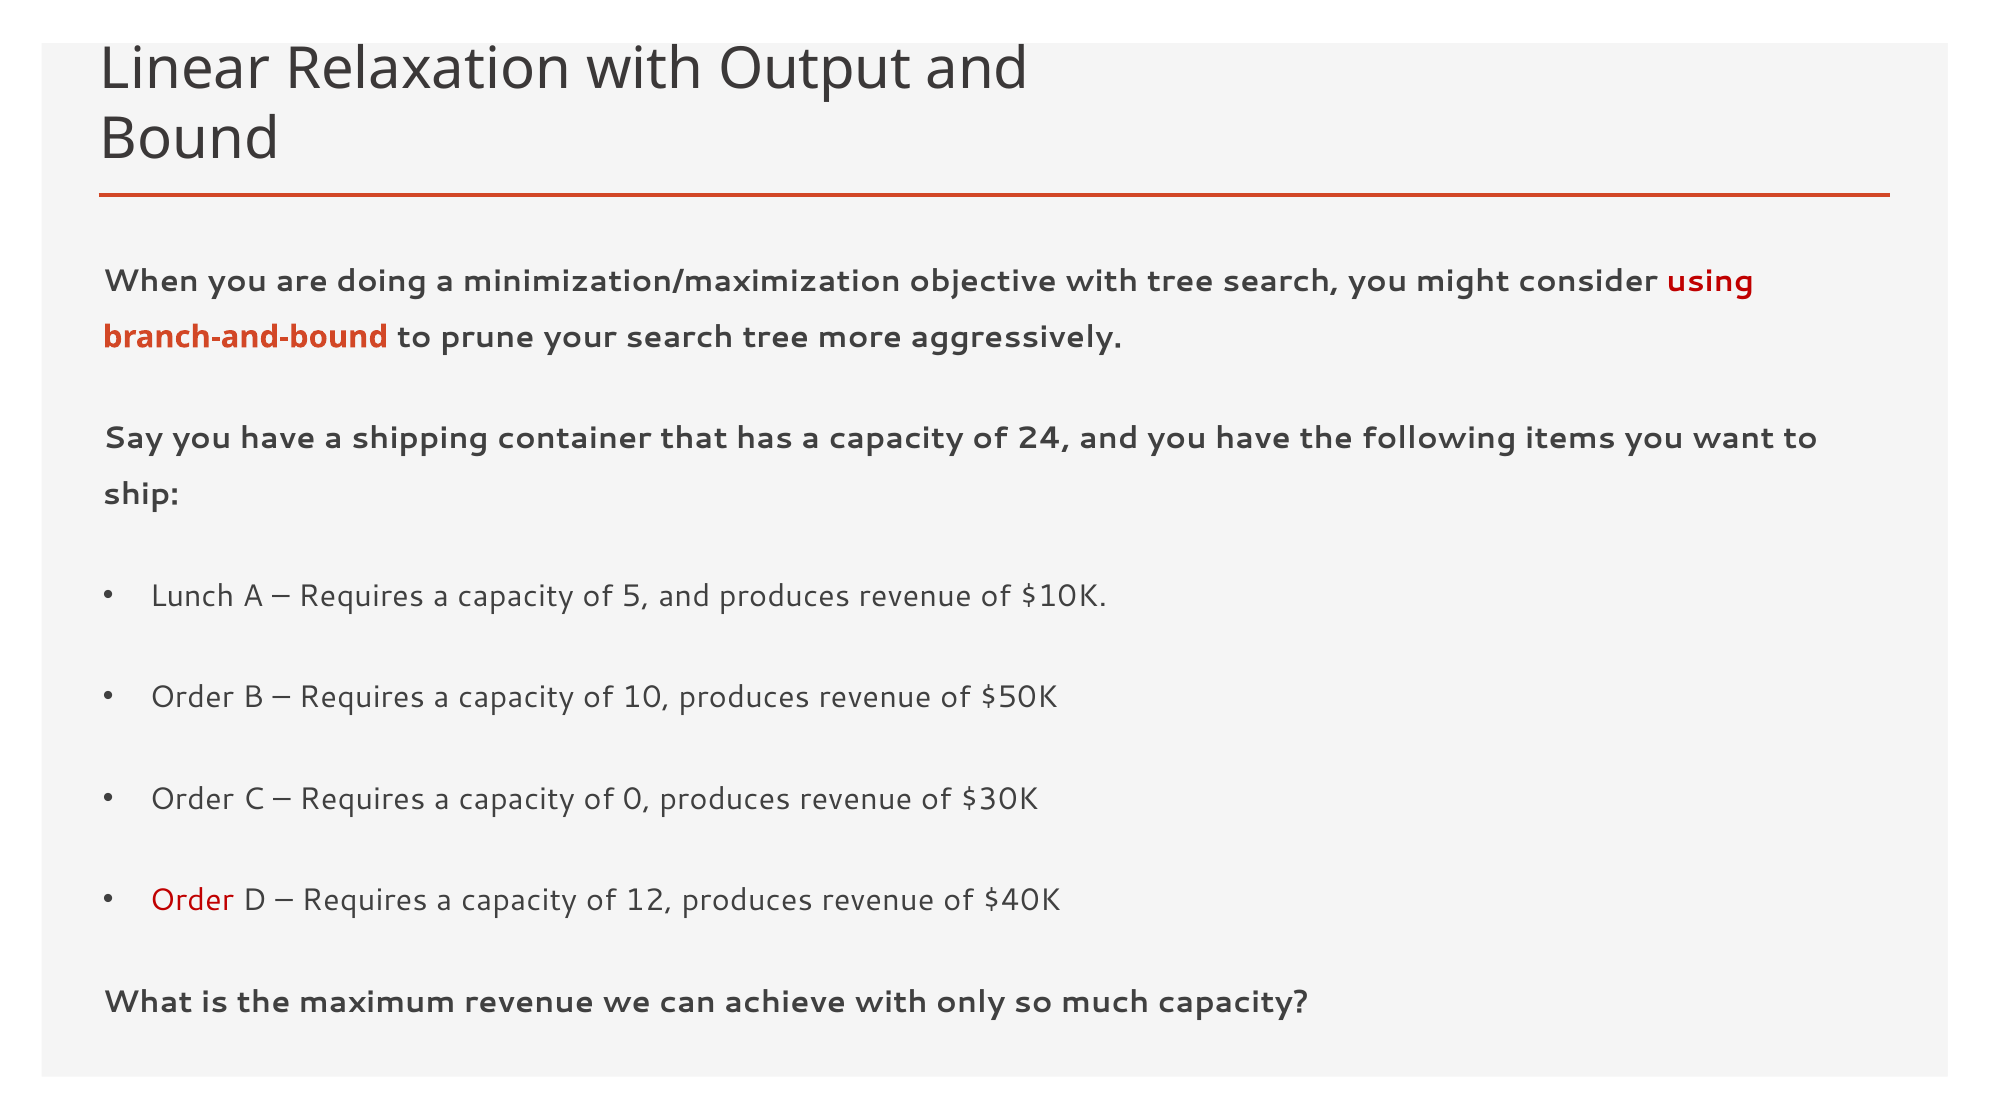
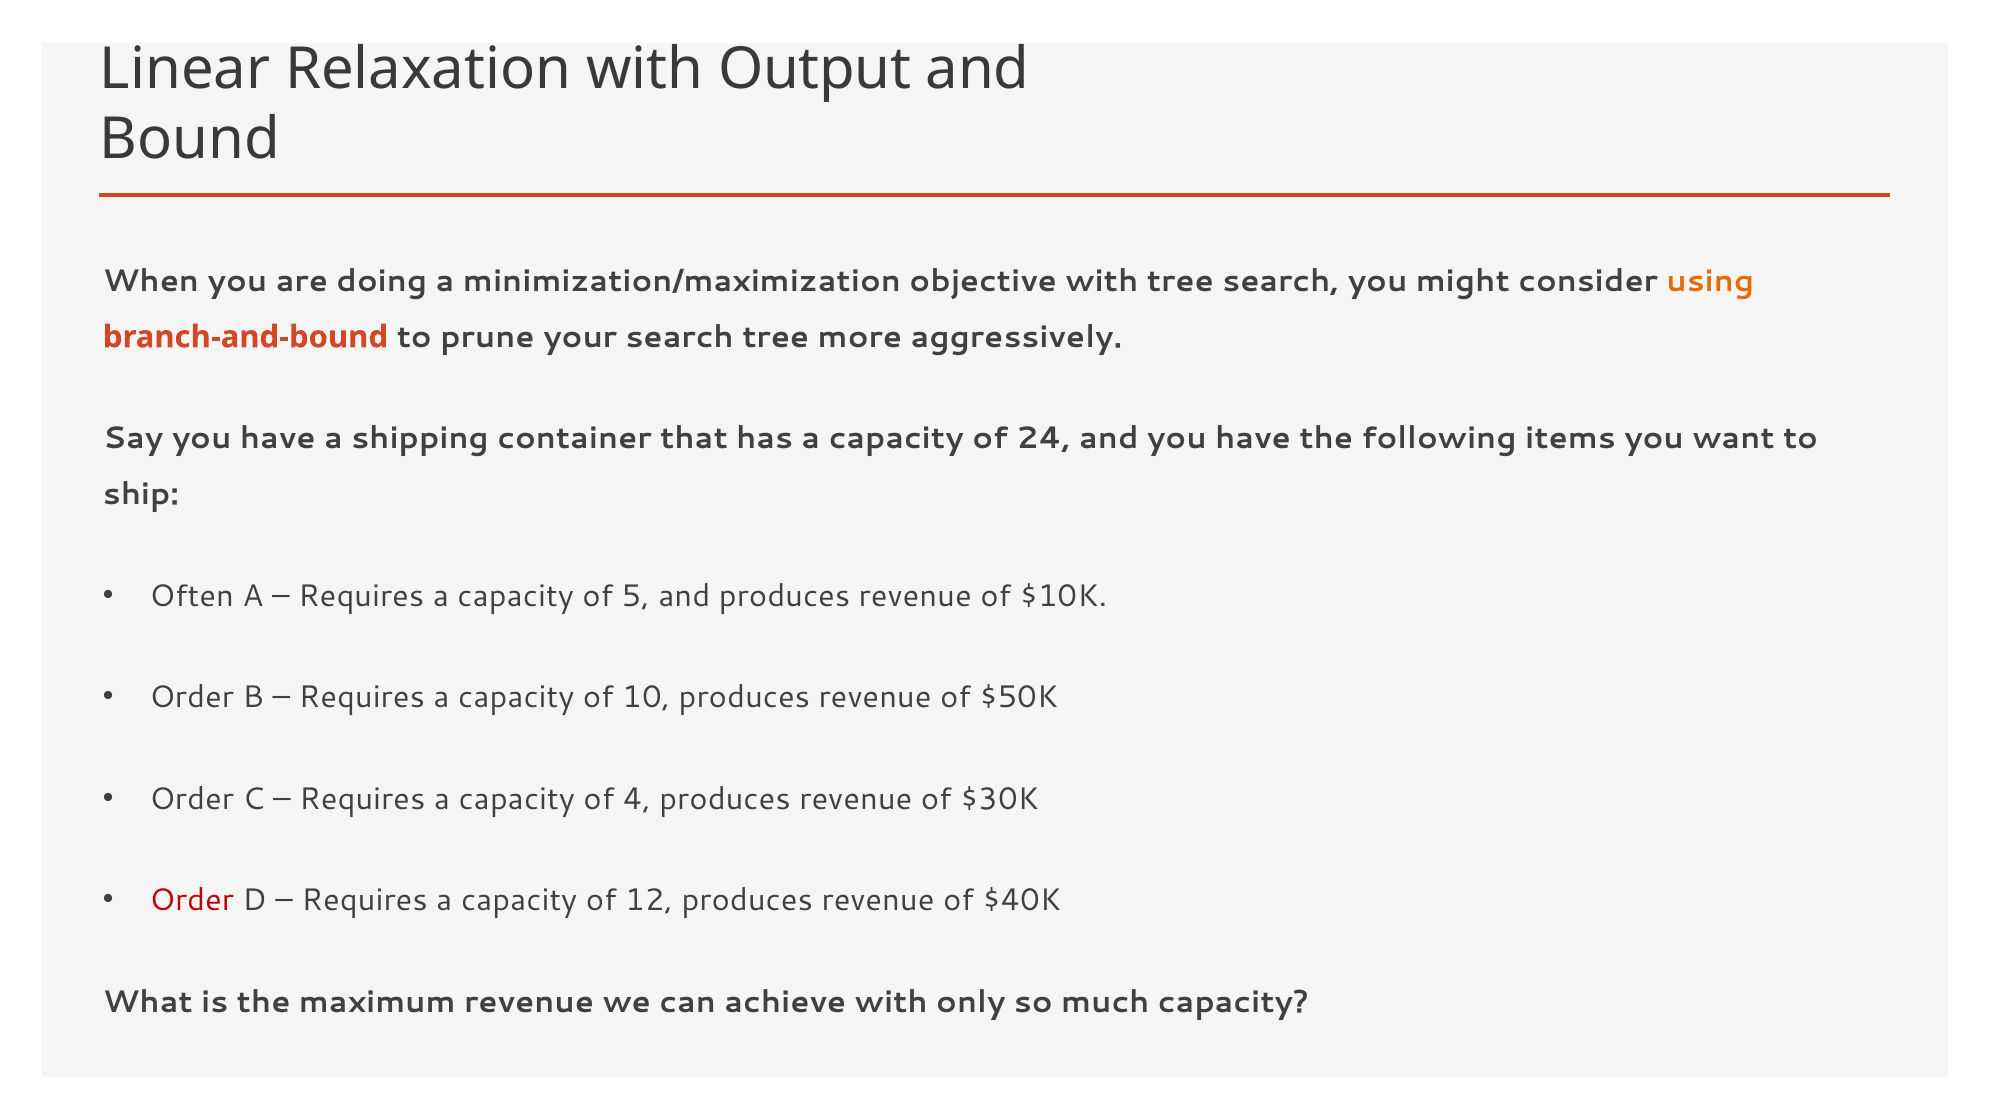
using colour: red -> orange (1710, 281)
Lunch: Lunch -> Often (192, 596)
0: 0 -> 4 (637, 799)
